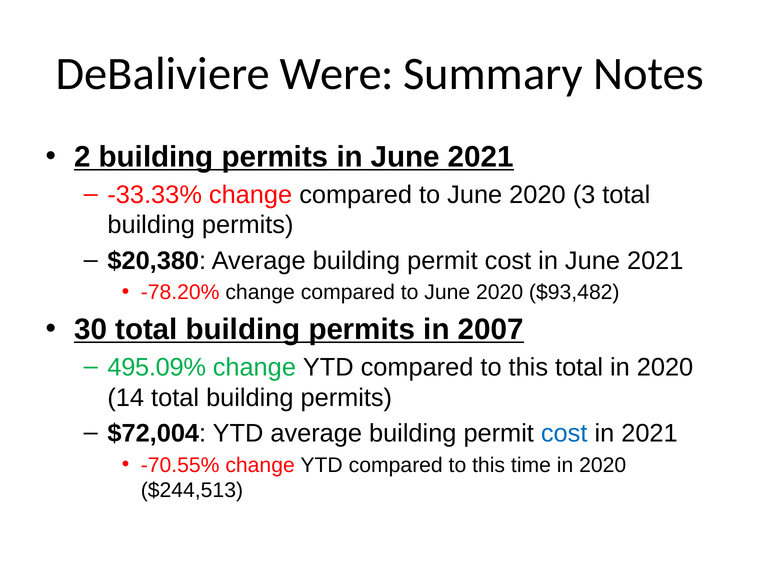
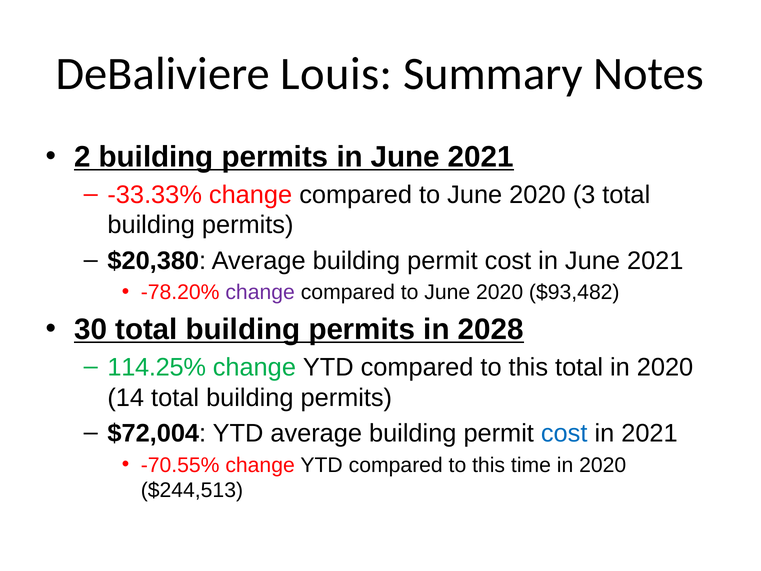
Were: Were -> Louis (336, 74)
change colour: black -> purple (260, 292)
2007: 2007 -> 2028 (491, 329)
495.09%: 495.09% -> 114.25% (157, 367)
